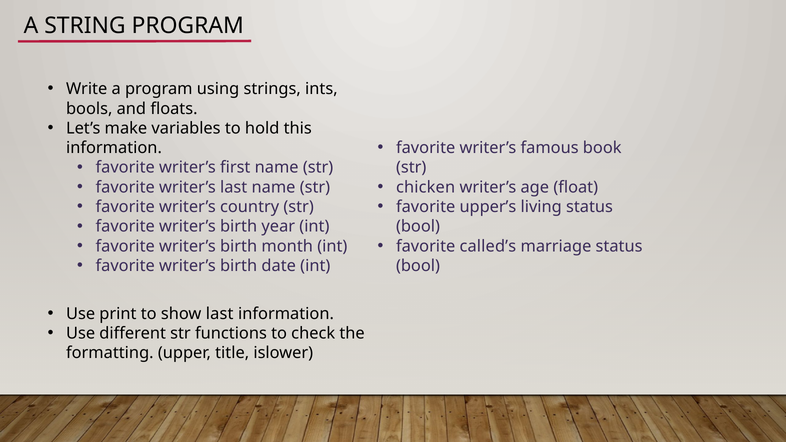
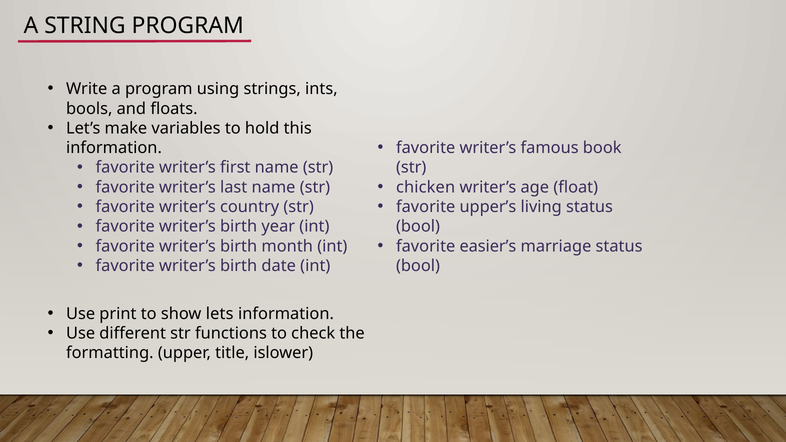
called’s: called’s -> easier’s (488, 246)
show last: last -> lets (220, 314)
